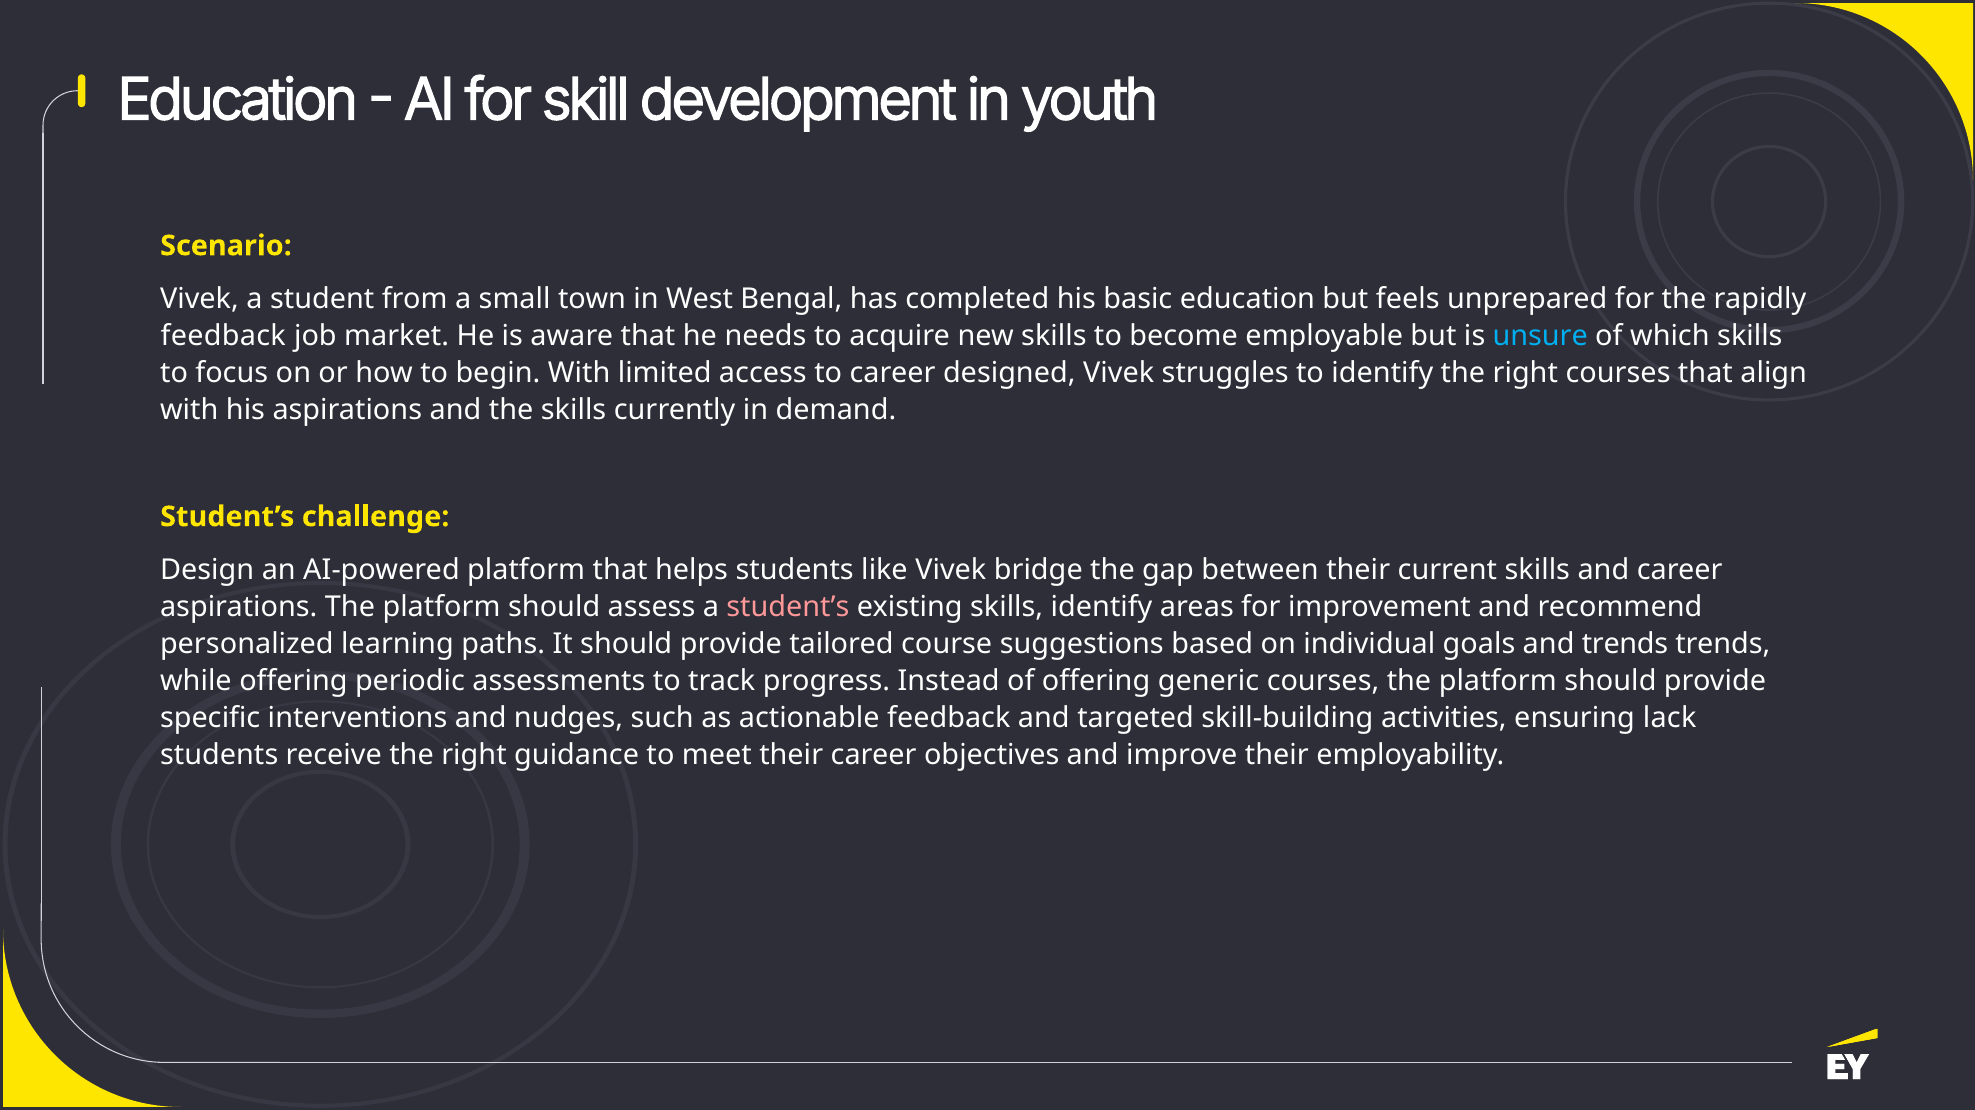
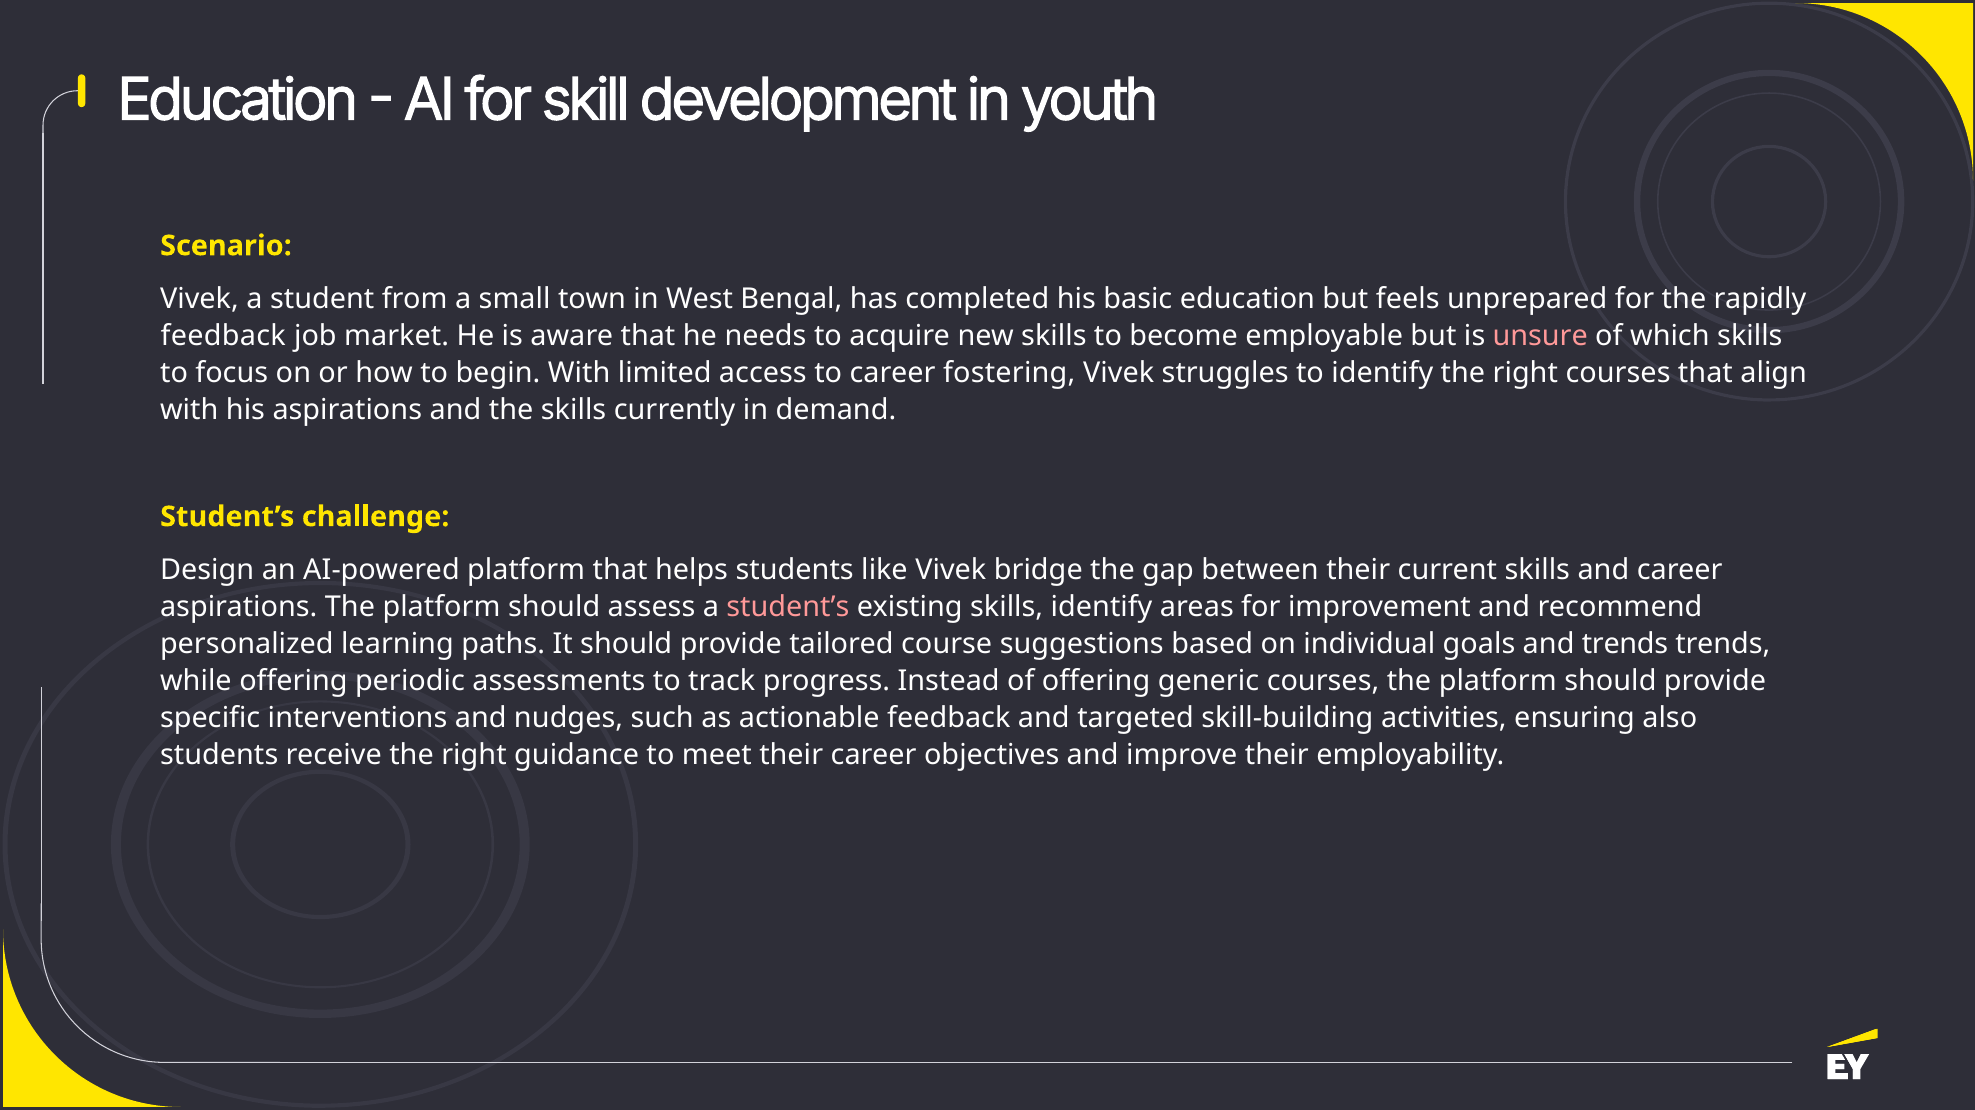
unsure colour: light blue -> pink (1540, 336)
designed: designed -> fostering (1009, 373)
lack: lack -> also (1670, 718)
